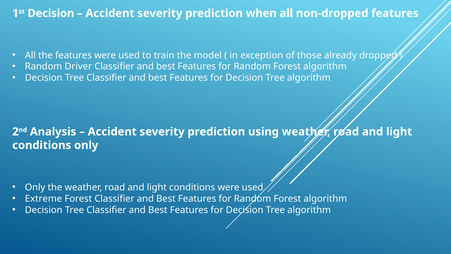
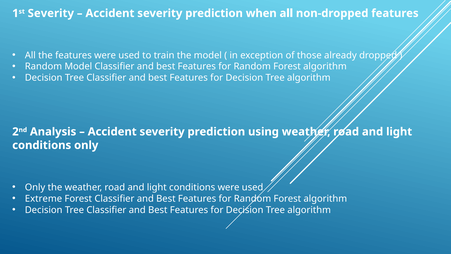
Decision: Decision -> Severity (51, 13)
Random Driver: Driver -> Model (78, 66)
